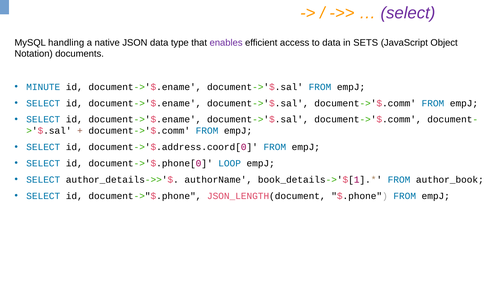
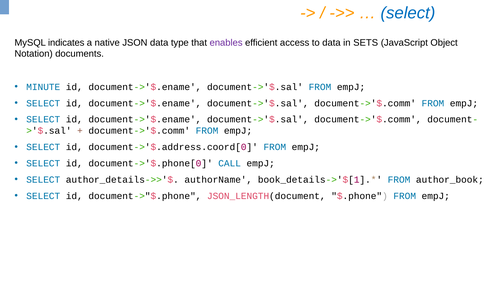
select colour: purple -> blue (408, 13)
handling: handling -> indicates (66, 43)
LOOP: LOOP -> CALL (230, 164)
